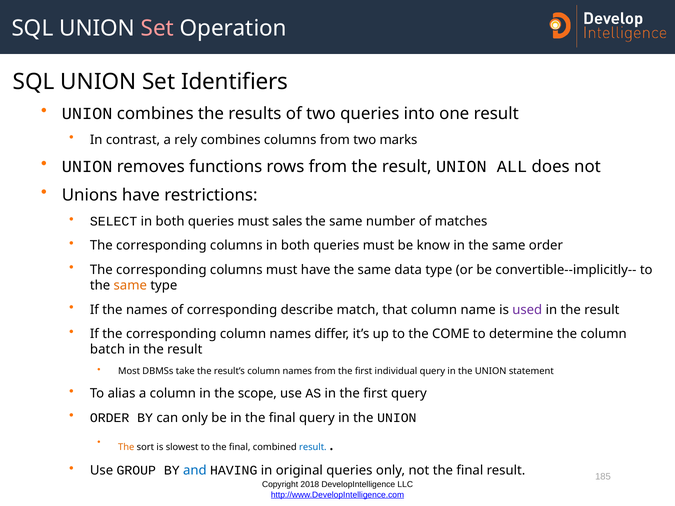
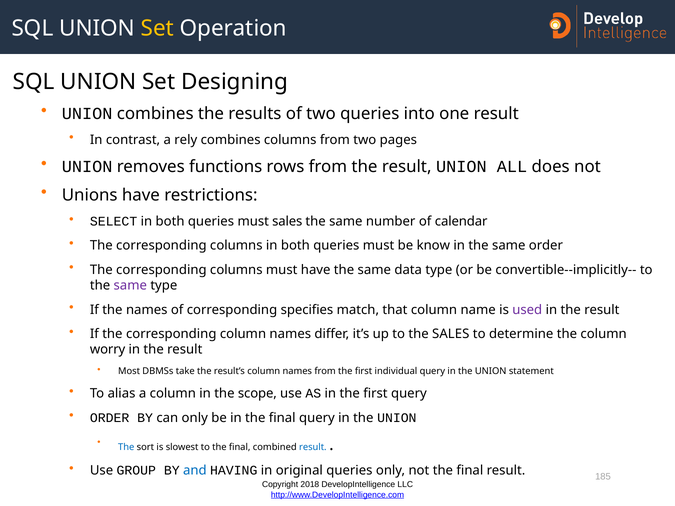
Set colour: pink -> yellow (157, 28)
Identifiers: Identifiers -> Designing (235, 82)
marks: marks -> pages (398, 140)
matches: matches -> calendar (461, 221)
same colour: orange -> purple (130, 286)
describe: describe -> specifies (307, 310)
the COME: COME -> SALES (451, 334)
batch: batch -> worry (108, 350)
The colour: orange -> blue (126, 447)
